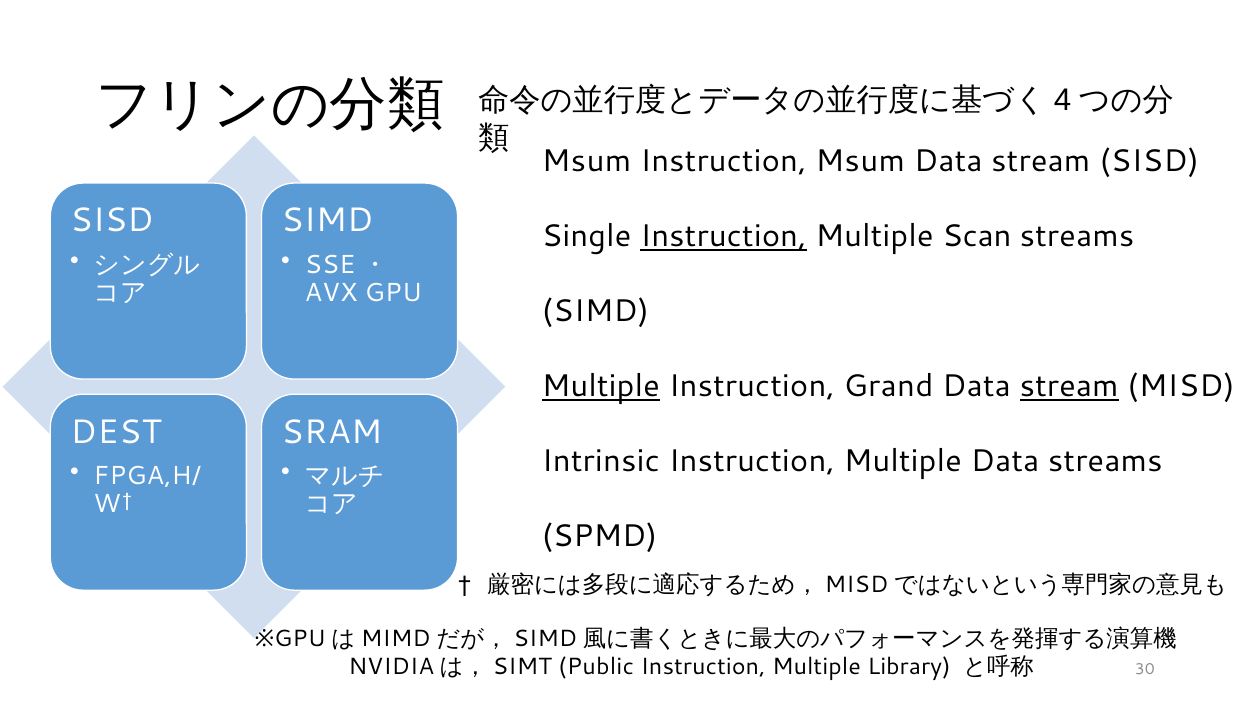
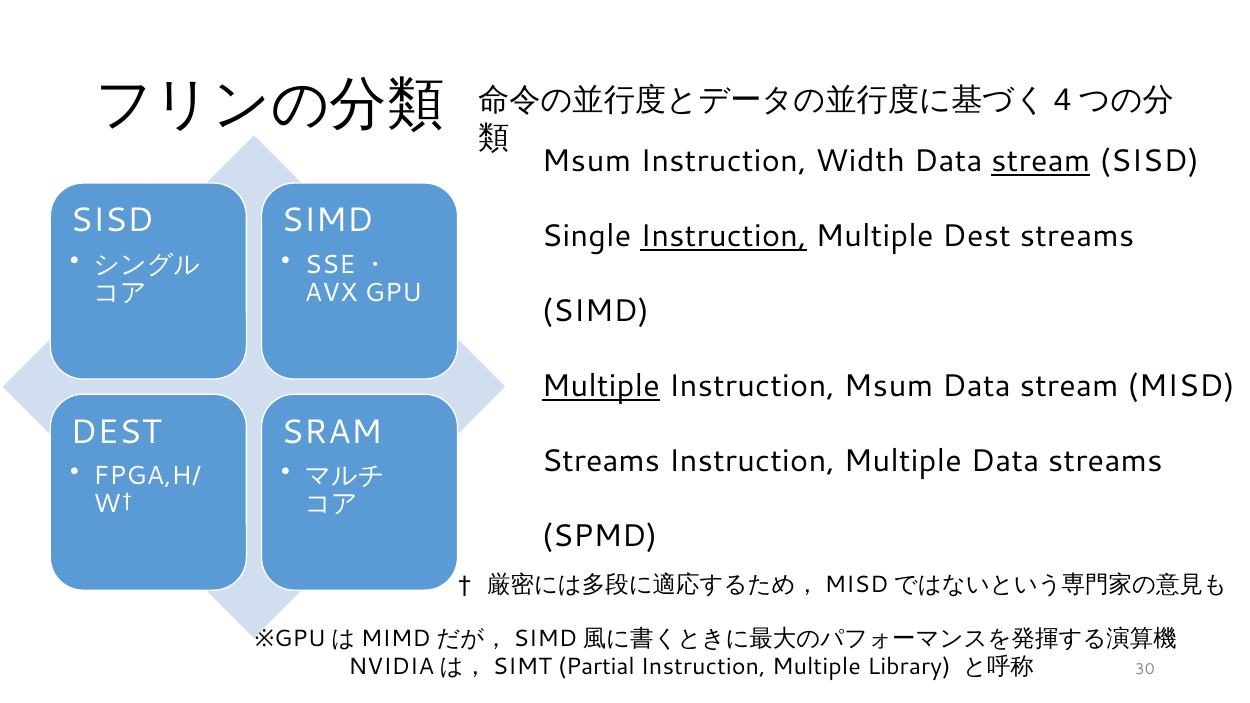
Instruction Msum: Msum -> Width (860, 161)
stream underline: none -> present (1041, 161)
Multiple Scan: Scan -> Dest (977, 236)
Instruction Grand: Grand -> Msum (888, 386)
stream underline: present -> none (1069, 386)
Intrinsic: Intrinsic -> Streams (601, 461)
Public: Public -> Partial (596, 667)
